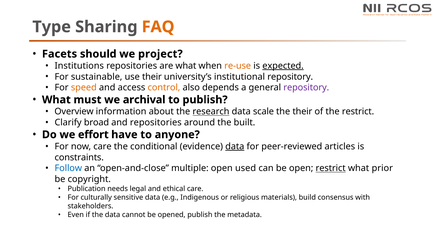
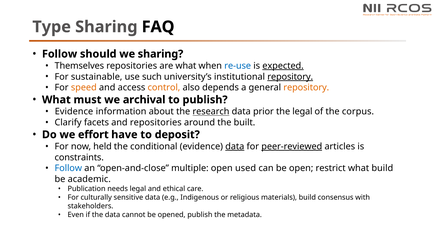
FAQ colour: orange -> black (158, 27)
Facets: Facets -> Follow (60, 54)
we project: project -> sharing (160, 54)
Institutions: Institutions -> Themselves (79, 66)
re-use colour: orange -> blue (238, 66)
use their: their -> such (152, 77)
repository underline: none -> present (290, 77)
repository colour: purple -> orange (306, 88)
Overview: Overview -> Evidence (74, 111)
scale: scale -> prior (263, 111)
the their: their -> legal (302, 111)
the restrict: restrict -> corpus (358, 111)
broad: broad -> facets (96, 122)
anyone: anyone -> deposit (177, 134)
now care: care -> held (102, 146)
peer-reviewed underline: none -> present (292, 146)
restrict underline: present -> none (331, 168)
what prior: prior -> build (382, 168)
copyright: copyright -> academic (89, 179)
